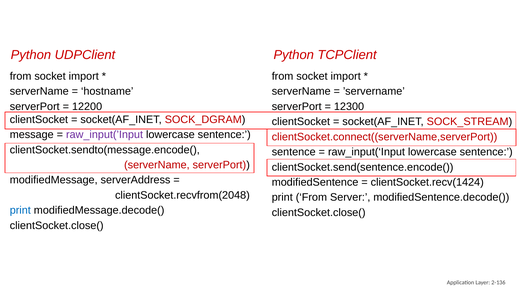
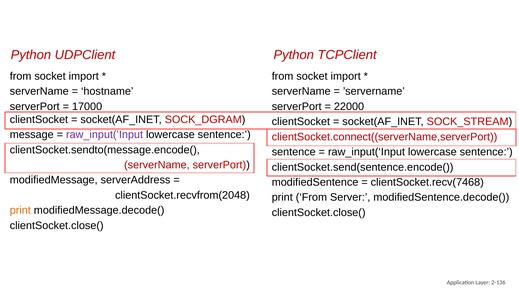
12200: 12200 -> 17000 (87, 107)
12300: 12300 -> 22000 (349, 107)
clientSocket.recv(1424: clientSocket.recv(1424 -> clientSocket.recv(7468 (427, 182)
print colour: blue -> orange (20, 210)
